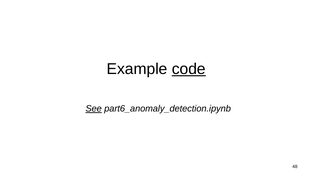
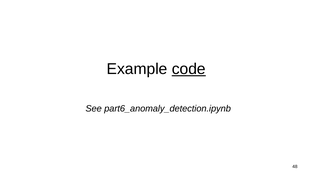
See underline: present -> none (94, 109)
